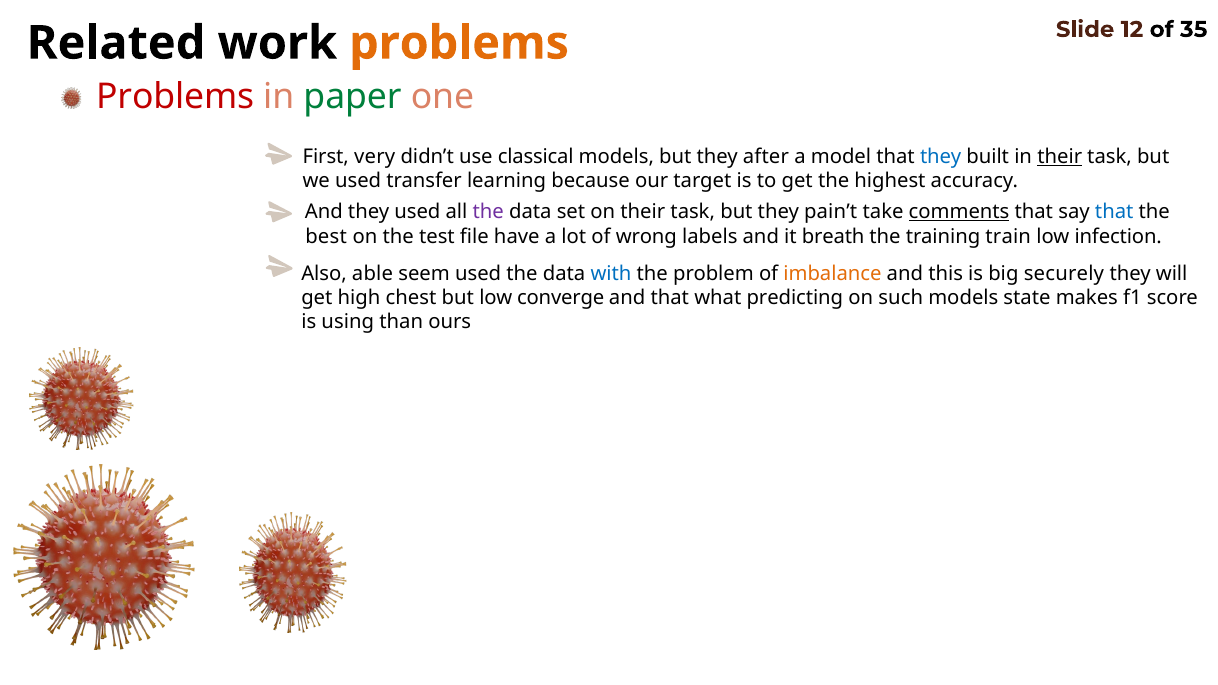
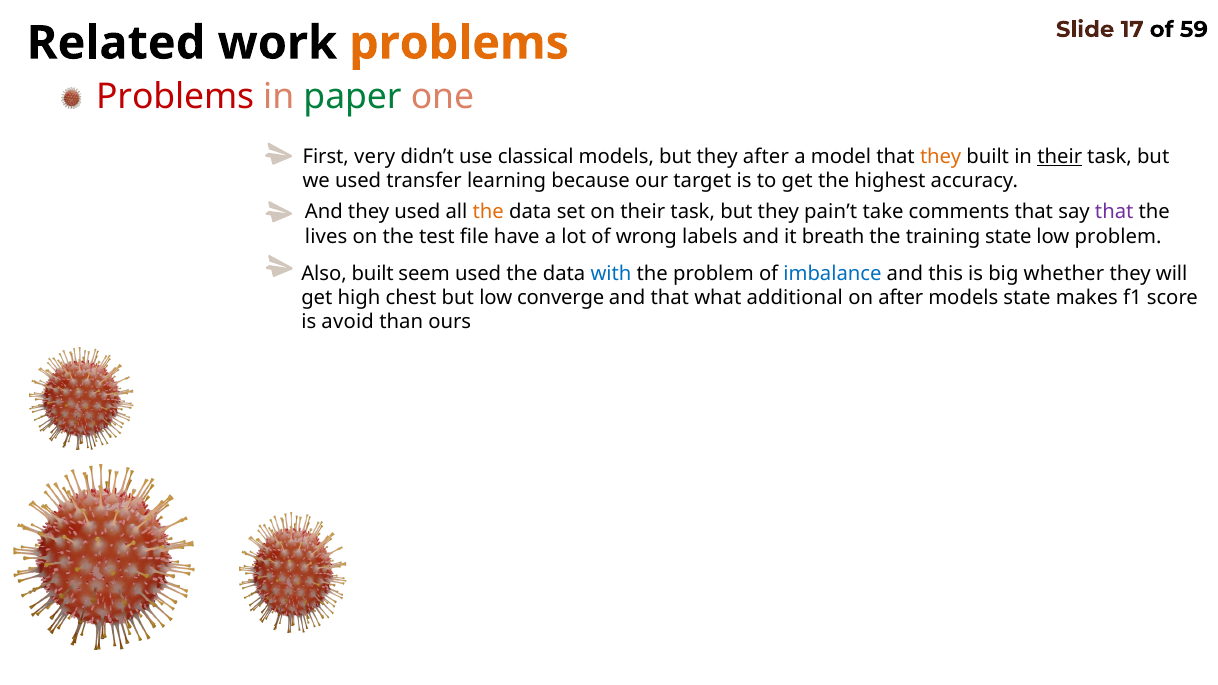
12: 12 -> 17 (1132, 29)
35: 35 -> 59 (1194, 29)
they colour: blue -> orange (941, 157)
the colour: purple -> orange (488, 212)
comments underline: present -> none (959, 212)
that colour: blue -> purple (1114, 212)
best: best -> lives (326, 236)
training train: train -> state (1008, 236)
low infection: infection -> problem (1118, 236)
Also able: able -> built (373, 273)
imbalance colour: orange -> blue (832, 273)
securely: securely -> whether (1064, 273)
predicting: predicting -> additional (795, 298)
on such: such -> after (901, 298)
using: using -> avoid (348, 322)
